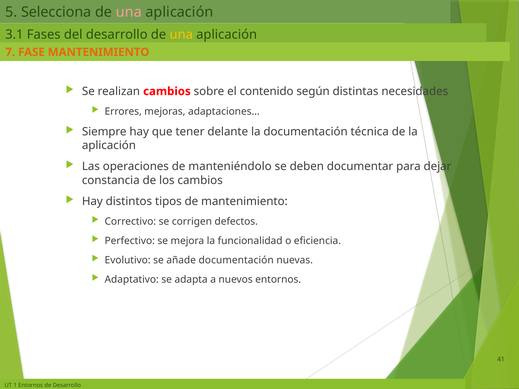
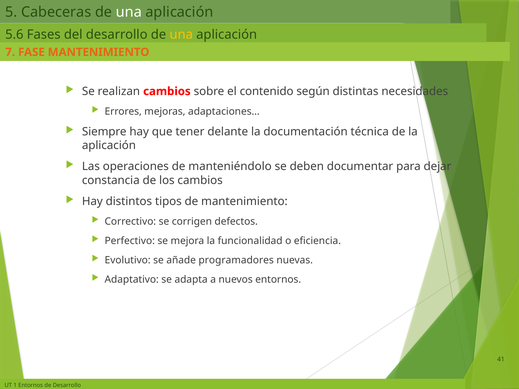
Selecciona: Selecciona -> Cabeceras (56, 12)
una colour: pink -> white (129, 12)
3.1: 3.1 -> 5.6 (14, 34)
añade documentación: documentación -> programadores (236, 260)
